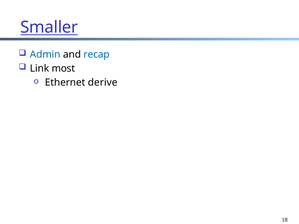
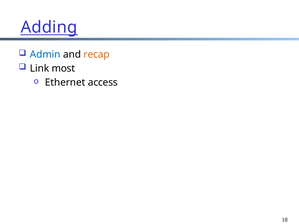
Smaller: Smaller -> Adding (49, 27)
recap colour: blue -> orange (97, 55)
derive: derive -> access (103, 82)
